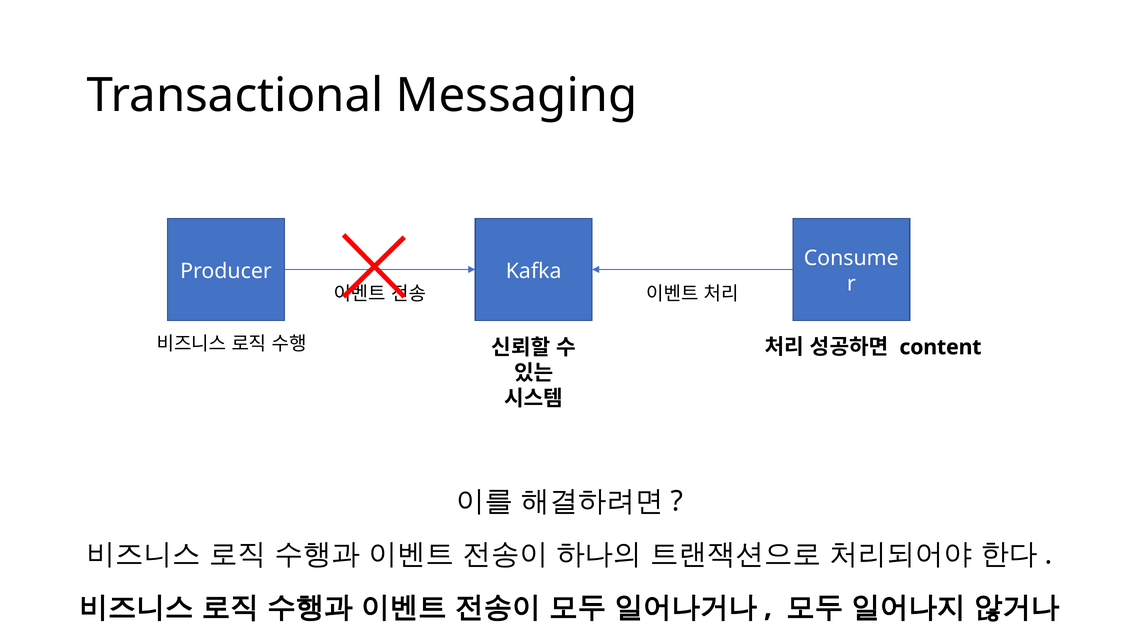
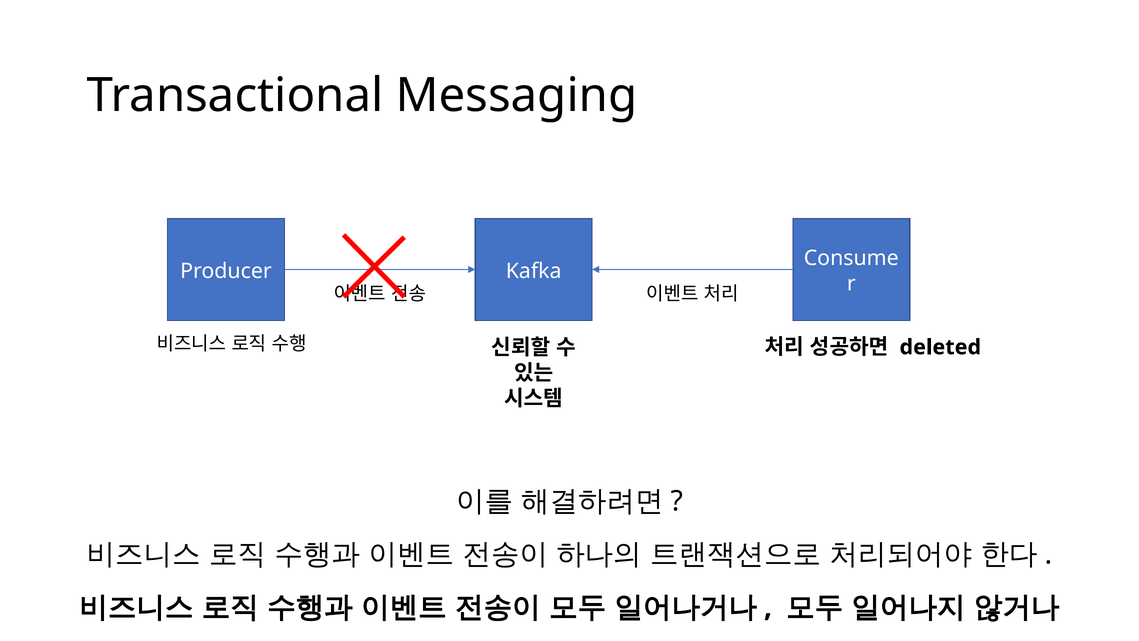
content: content -> deleted (940, 347)
